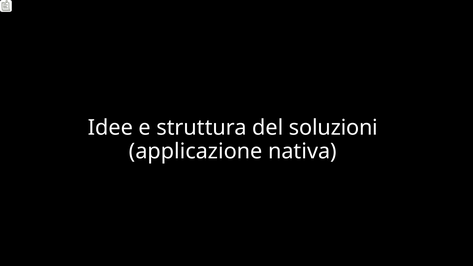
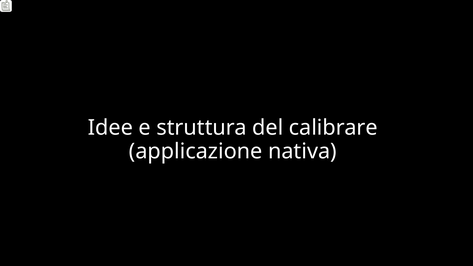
soluzioni: soluzioni -> calibrare (333, 128)
